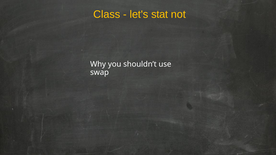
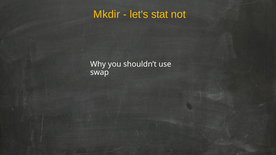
Class: Class -> Mkdir (107, 14)
